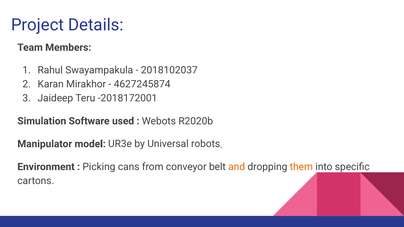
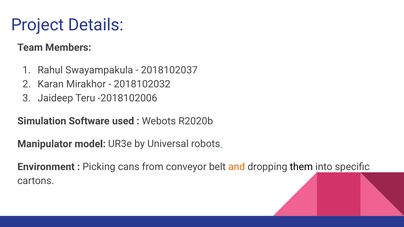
4627245874: 4627245874 -> 2018102032 (142, 84)
-2018172001: -2018172001 -> -2018102006 (128, 98)
them colour: orange -> black (301, 167)
